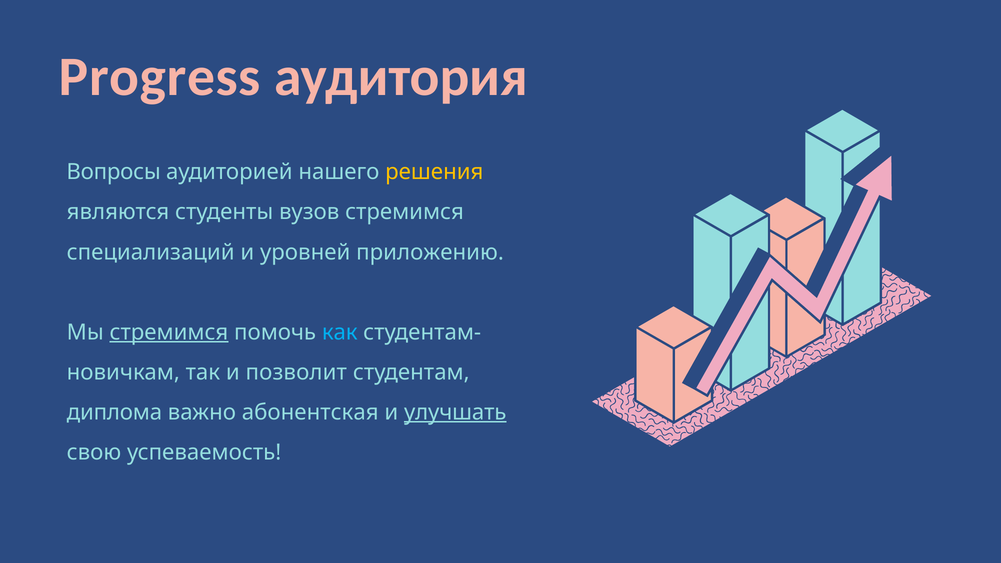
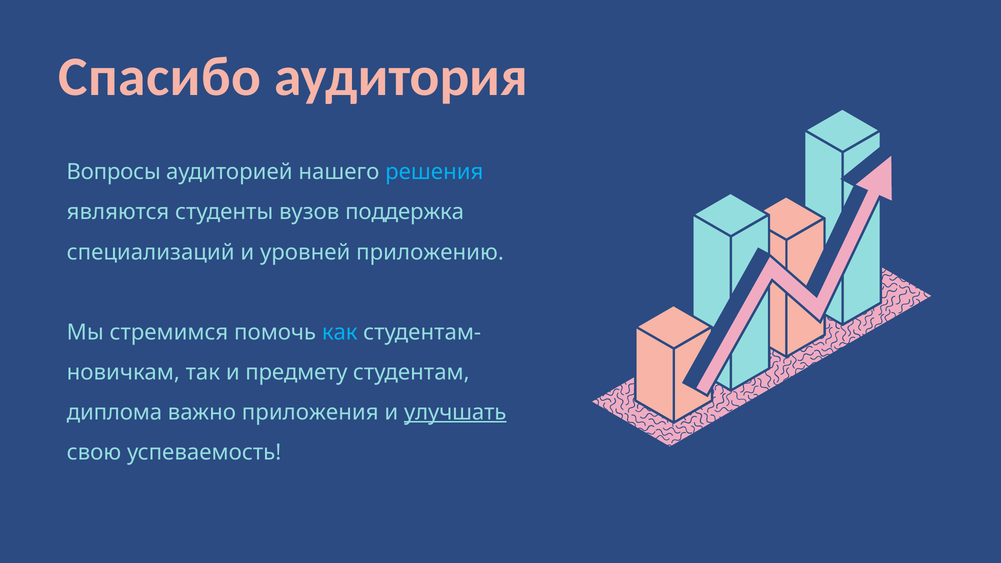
Progress: Progress -> Спасибо (160, 77)
решения colour: yellow -> light blue (434, 172)
вузов стремимся: стремимся -> поддержка (405, 212)
стремимся underline: present -> none (169, 332)
позволит: позволит -> предмету (296, 372)
абонентская: абонентская -> приложения (310, 412)
